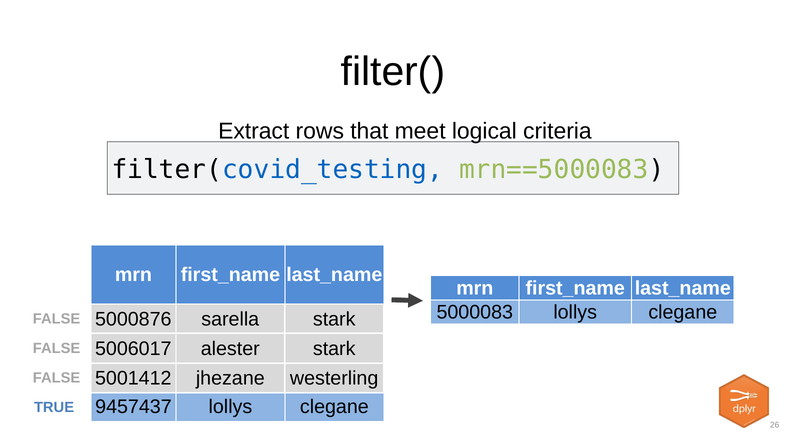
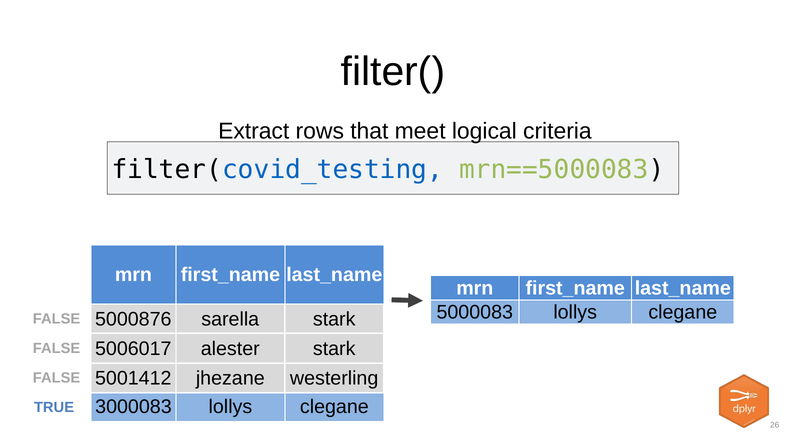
9457437: 9457437 -> 3000083 (133, 407)
